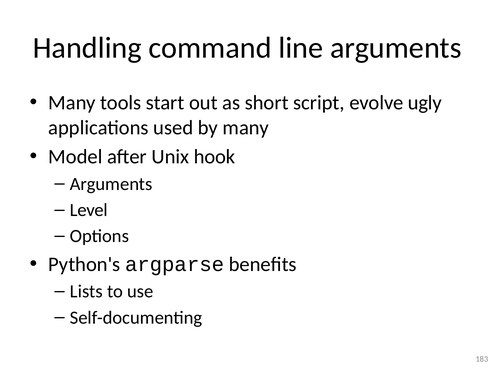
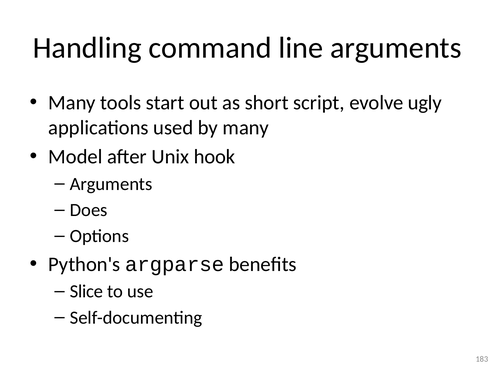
Level: Level -> Does (89, 210)
Lists: Lists -> Slice (86, 292)
